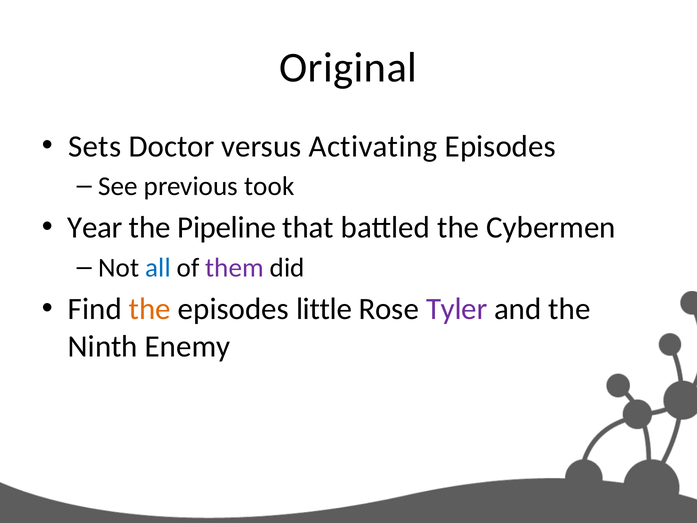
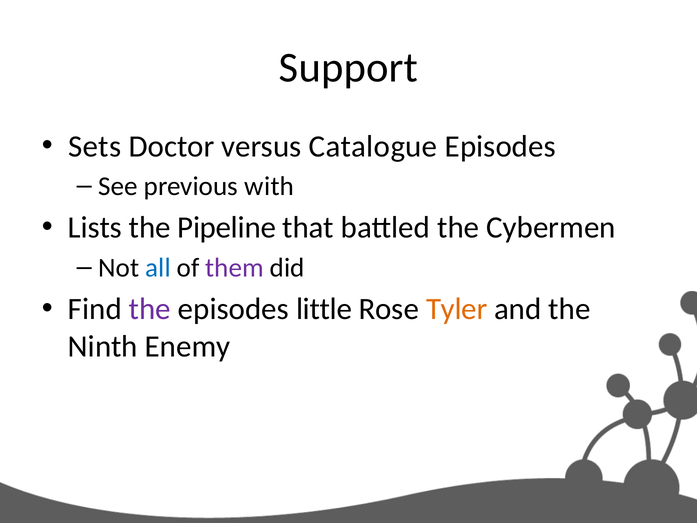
Original: Original -> Support (348, 67)
Activating: Activating -> Catalogue (373, 146)
took: took -> with (269, 186)
Year: Year -> Lists (95, 228)
the colour: orange -> purple (150, 309)
Tyler colour: purple -> orange (457, 309)
